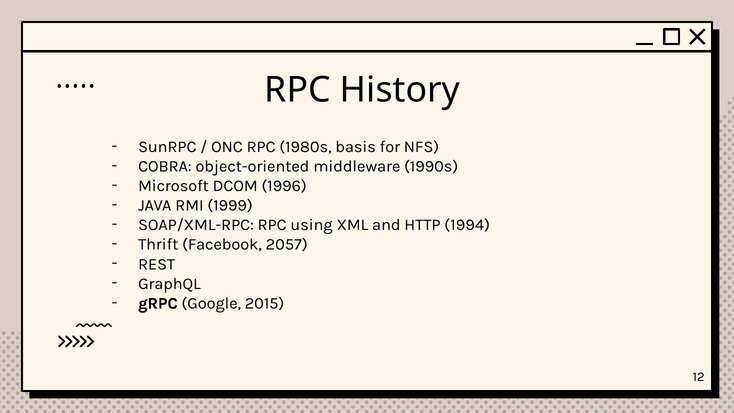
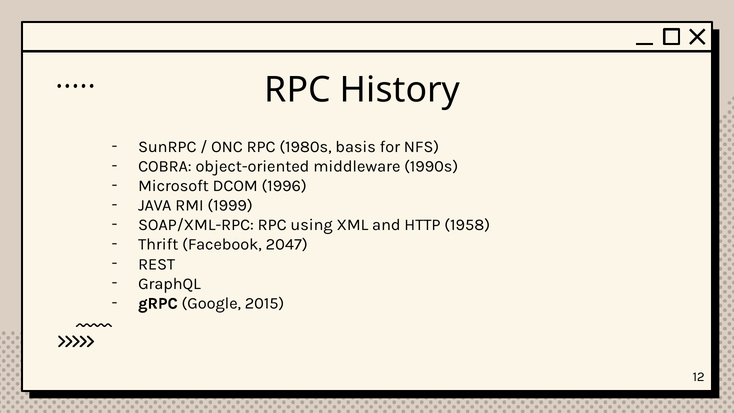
1994: 1994 -> 1958 (467, 225)
2057: 2057 -> 2047 (287, 245)
